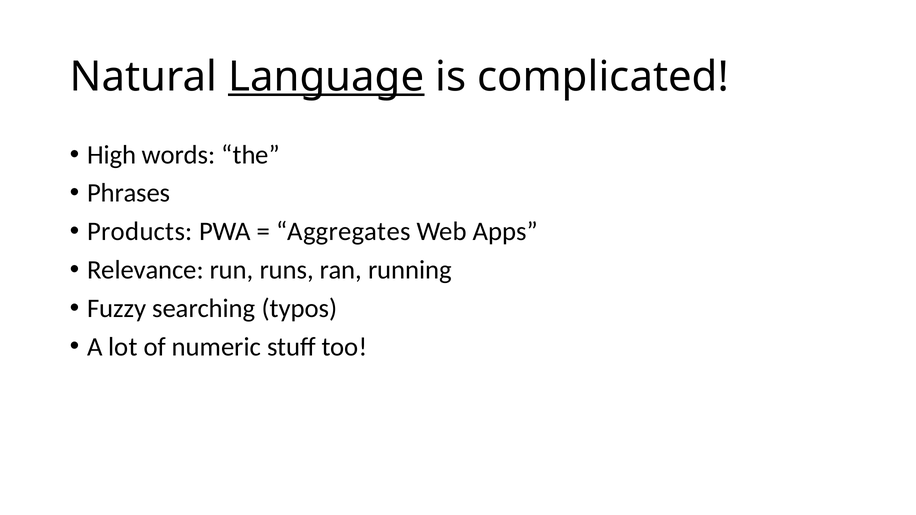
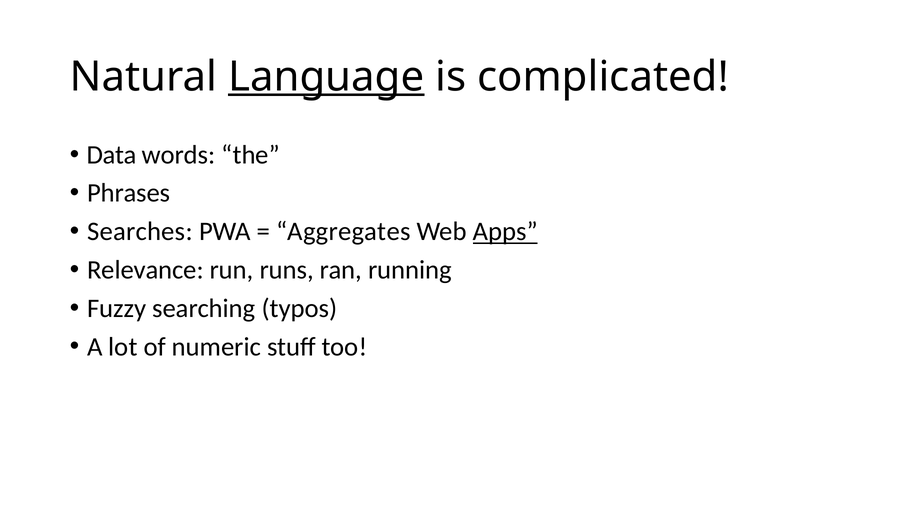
High: High -> Data (112, 155)
Products: Products -> Searches (140, 232)
Apps underline: none -> present (505, 232)
